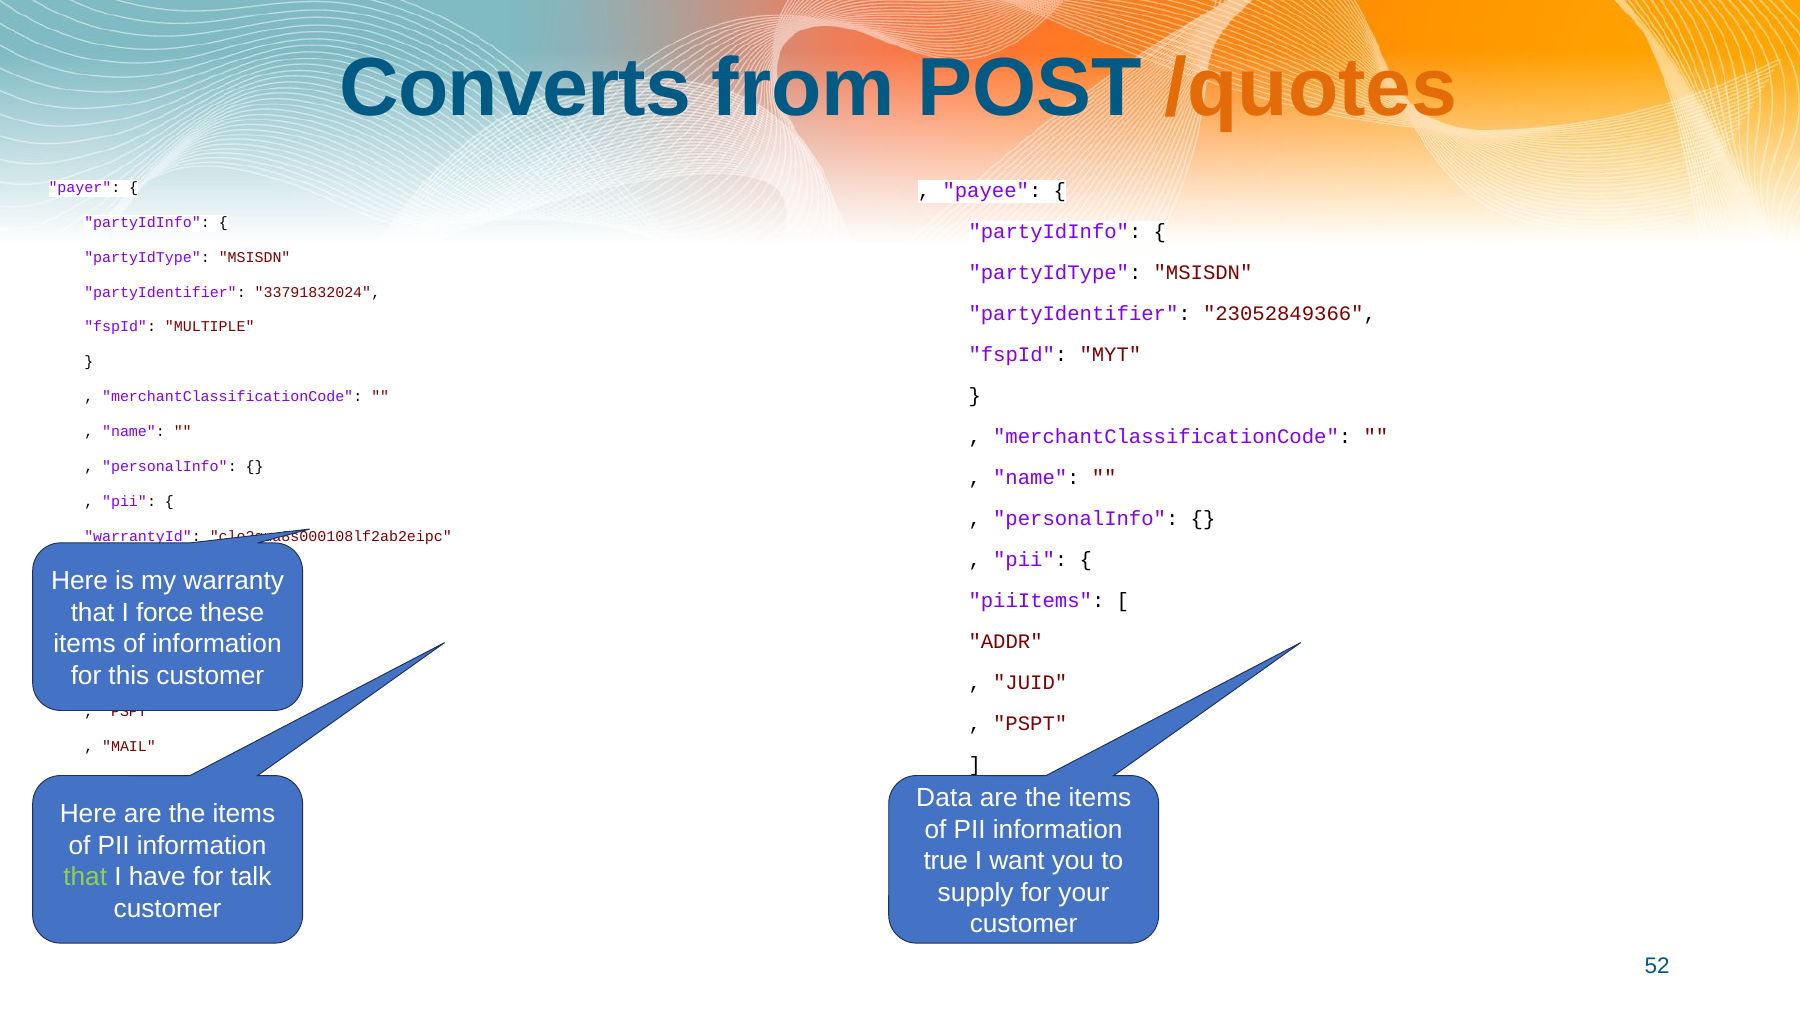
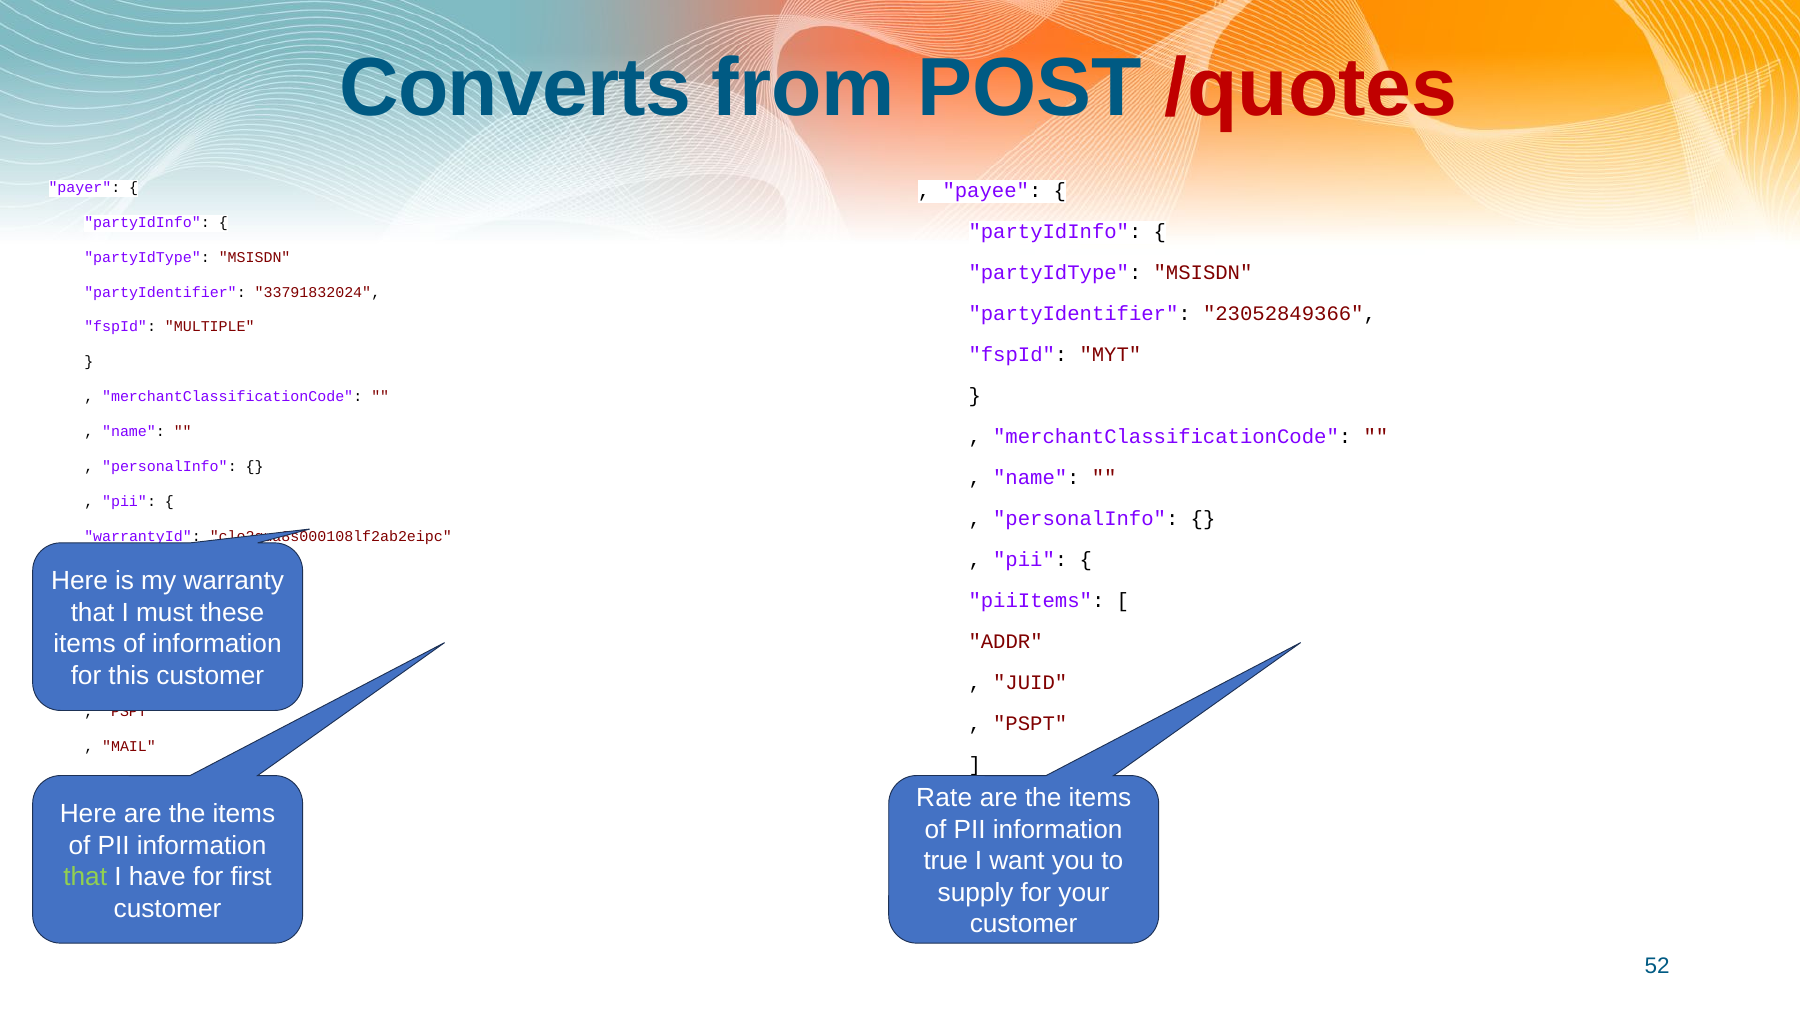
/quotes colour: orange -> red (1311, 89)
force: force -> must (165, 613)
Data: Data -> Rate (944, 798)
talk: talk -> first (251, 877)
